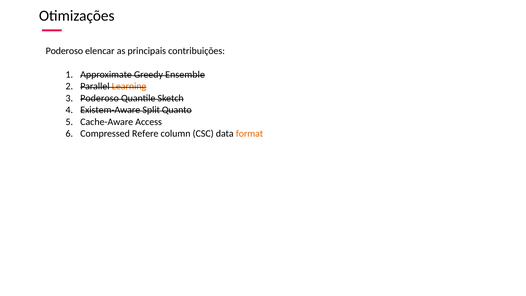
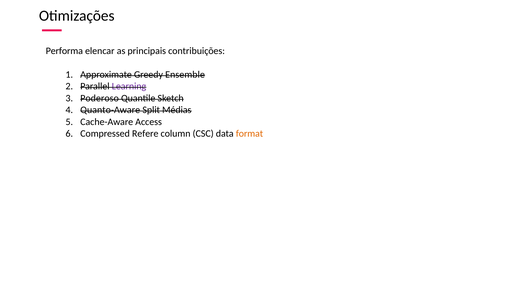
Poderoso: Poderoso -> Performa (64, 51)
Learning colour: orange -> purple (129, 86)
Existem-Aware: Existem-Aware -> Quanto-Aware (110, 110)
Quanto: Quanto -> Médias (177, 110)
